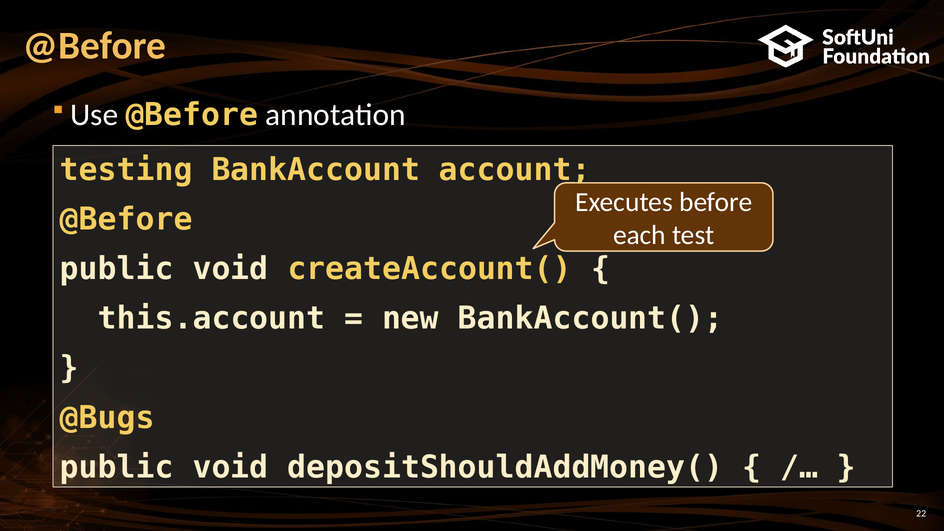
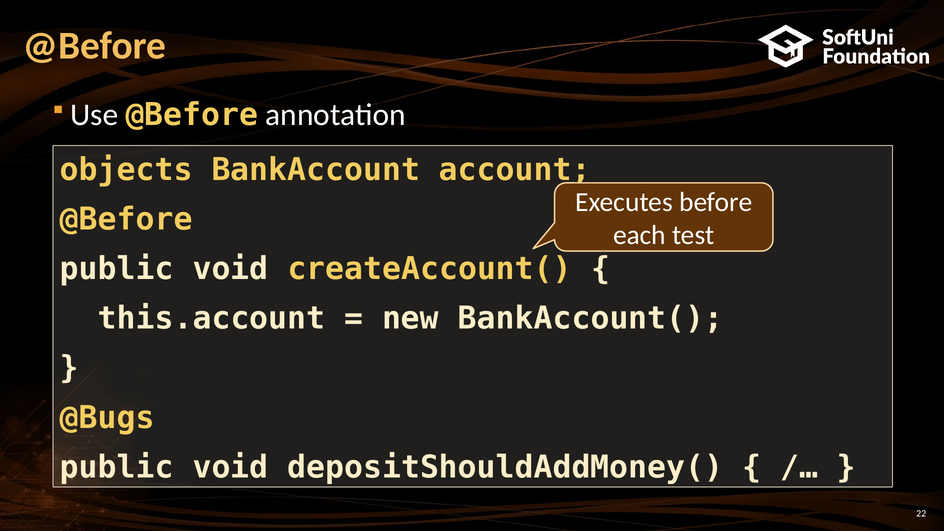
testing: testing -> objects (126, 170)
